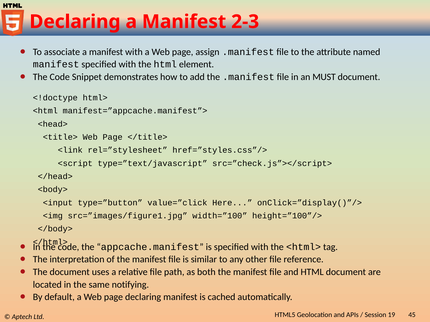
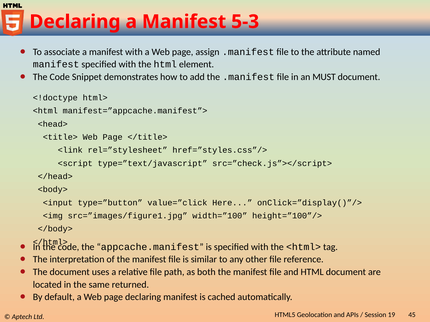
2-3: 2-3 -> 5-3 (245, 22)
notifying: notifying -> returned (130, 285)
